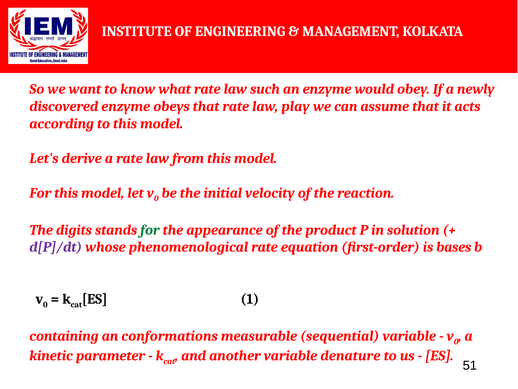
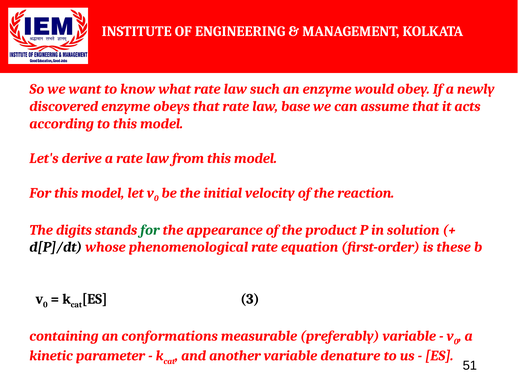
play: play -> base (296, 106)
d[P]/dt colour: purple -> black (56, 247)
bases: bases -> these (454, 247)
1: 1 -> 3 (250, 299)
sequential: sequential -> preferably (340, 336)
